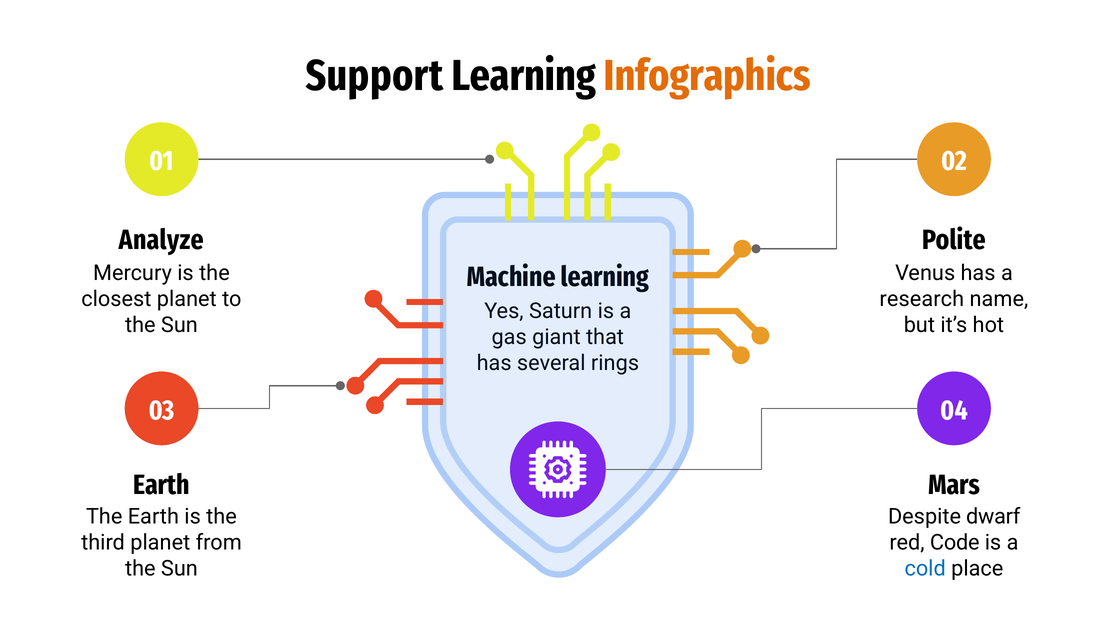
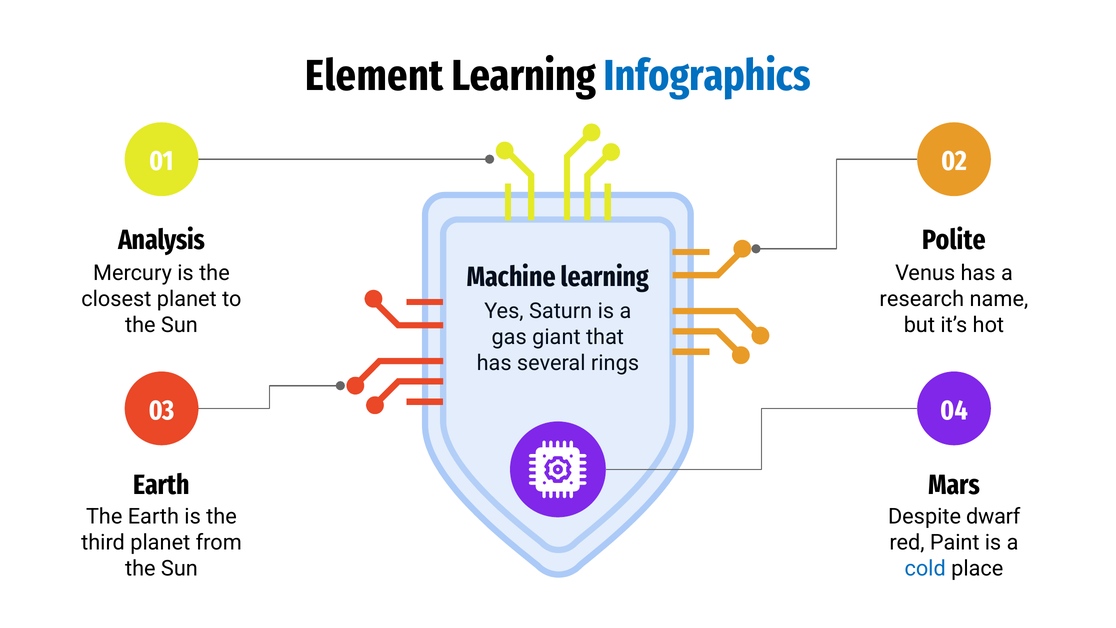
Support: Support -> Element (374, 76)
Infographics colour: orange -> blue (707, 76)
Analyze: Analyze -> Analysis (162, 240)
Code: Code -> Paint (955, 542)
